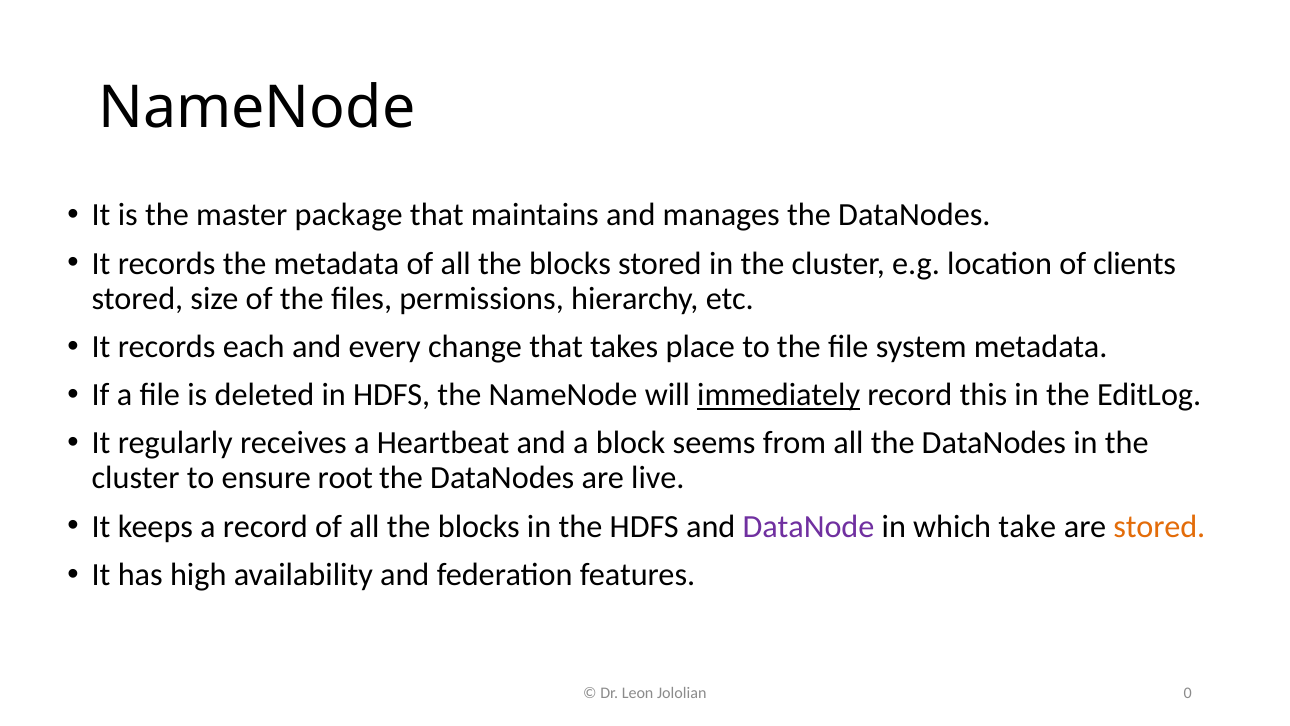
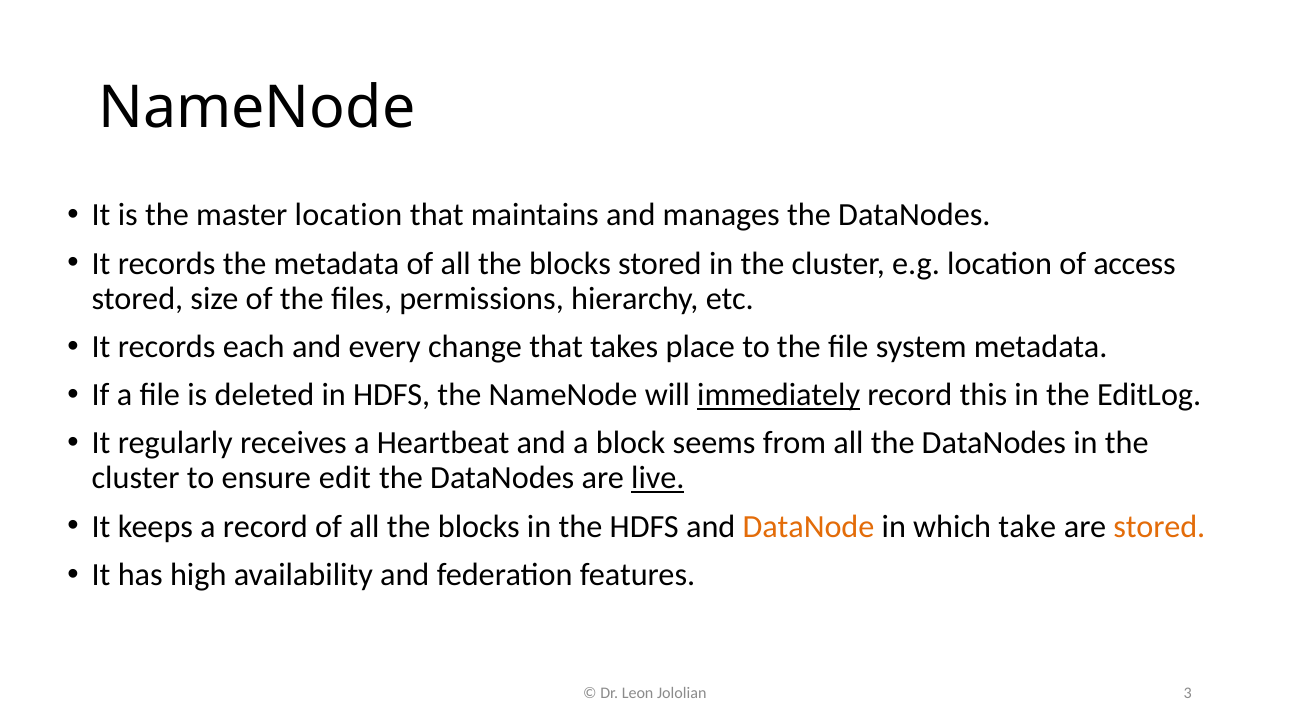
master package: package -> location (348, 215)
clients: clients -> access (1134, 263)
root: root -> edit (345, 478)
live underline: none -> present (658, 478)
DataNode colour: purple -> orange (808, 526)
0: 0 -> 3 (1188, 693)
